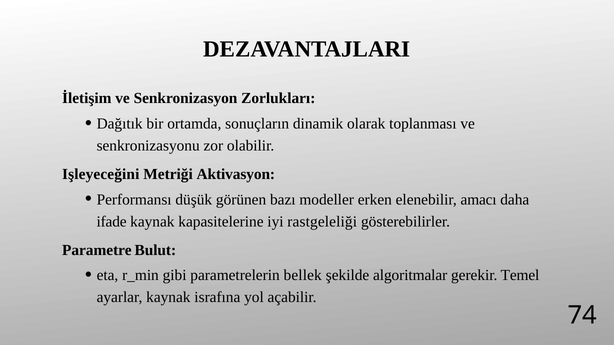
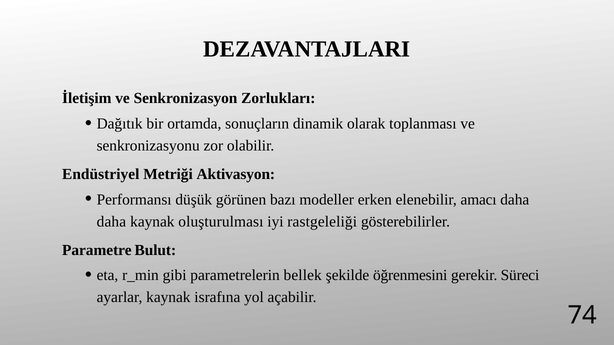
Işleyeceğini: Işleyeceğini -> Endüstriyel (101, 174)
ifade: ifade -> daha (111, 222)
kapasitelerine: kapasitelerine -> oluşturulması (221, 222)
algoritmalar: algoritmalar -> öğrenmesini (410, 276)
Temel: Temel -> Süreci (520, 276)
